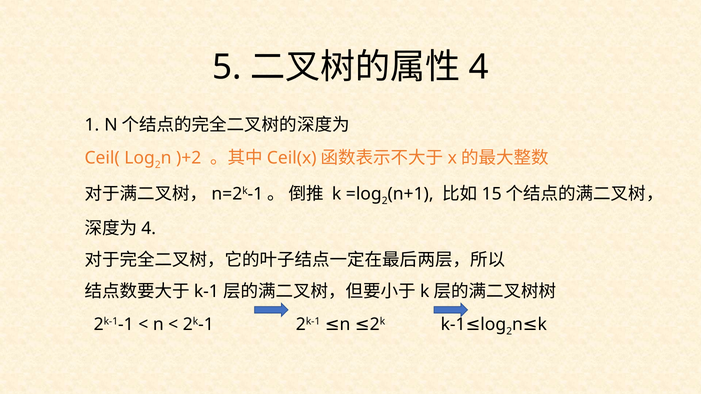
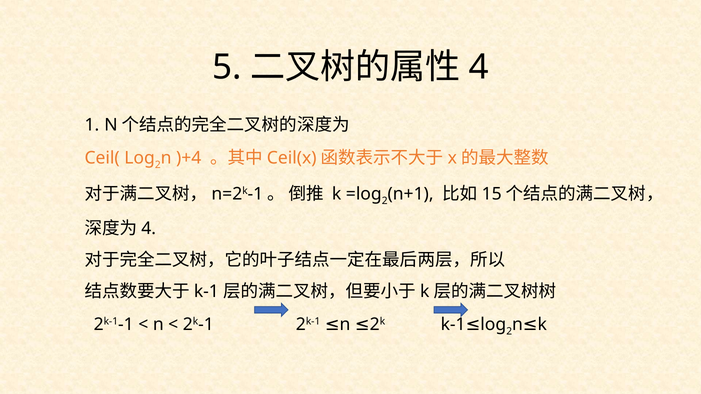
)+2: )+2 -> )+4 (189, 158)
